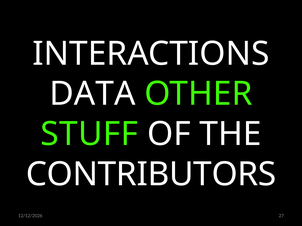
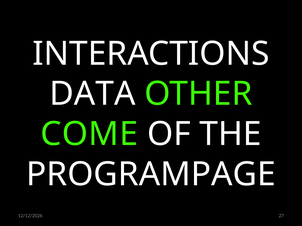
STUFF: STUFF -> COME (89, 134)
CONTRIBUTORS: CONTRIBUTORS -> PROGRAMPAGE (151, 175)
